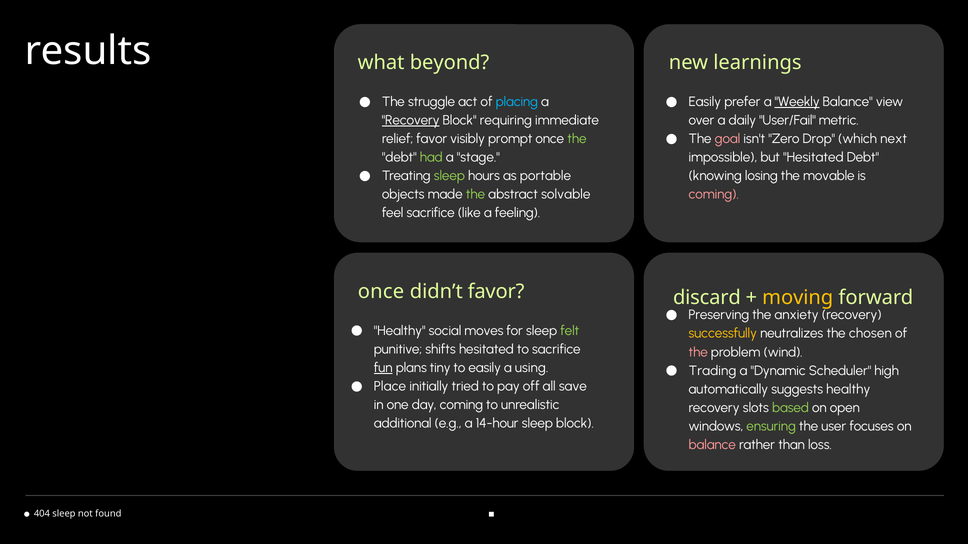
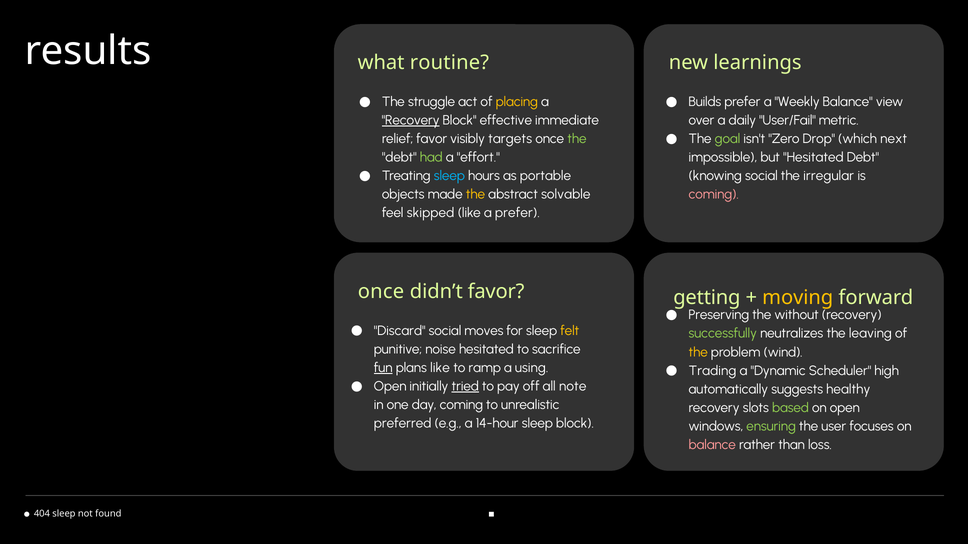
beyond: beyond -> routine (449, 63)
placing colour: light blue -> yellow (517, 102)
Easily: Easily -> Builds (705, 102)
Weekly underline: present -> none (797, 102)
requiring: requiring -> effective (506, 120)
goal colour: pink -> light green (727, 139)
prompt: prompt -> targets (510, 139)
stage: stage -> effort (478, 158)
sleep colour: light green -> light blue (449, 176)
knowing losing: losing -> social (761, 176)
movable: movable -> irregular (829, 176)
the colour: light green -> yellow (475, 195)
feel sacrifice: sacrifice -> skipped (431, 213)
a feeling: feeling -> prefer (517, 213)
discard: discard -> getting (707, 298)
anxiety: anxiety -> without (797, 315)
Healthy: Healthy -> Discard (400, 331)
felt colour: light green -> yellow (570, 331)
successfully colour: yellow -> light green (723, 334)
chosen: chosen -> leaving (870, 334)
shifts: shifts -> noise (441, 350)
the colour: pink -> yellow (698, 352)
plans tiny: tiny -> like (440, 368)
to easily: easily -> ramp (485, 368)
Place: Place -> Open (390, 387)
tried underline: none -> present (465, 387)
save: save -> note (573, 387)
additional: additional -> preferred (403, 424)
